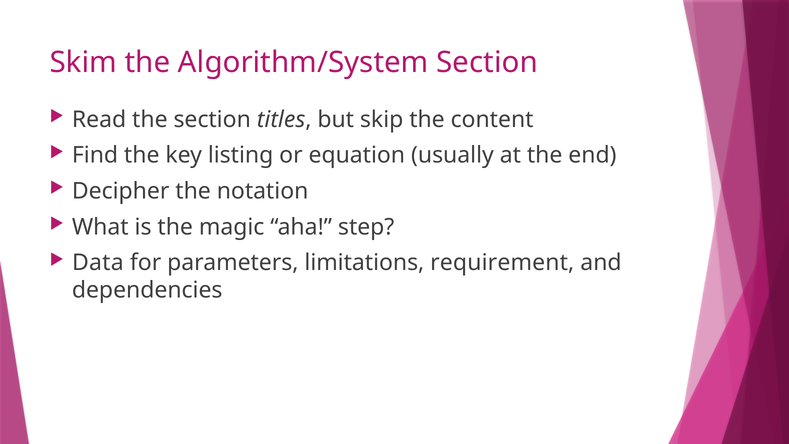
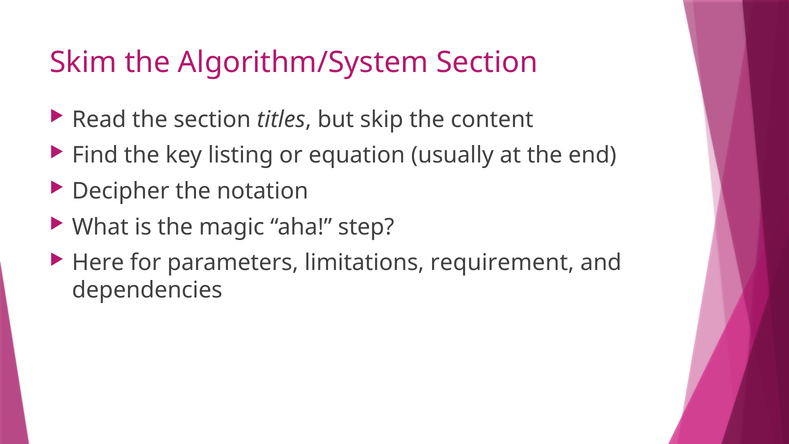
Data: Data -> Here (98, 263)
